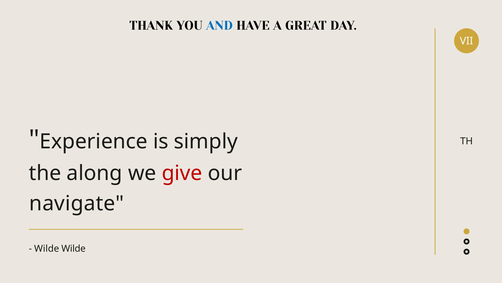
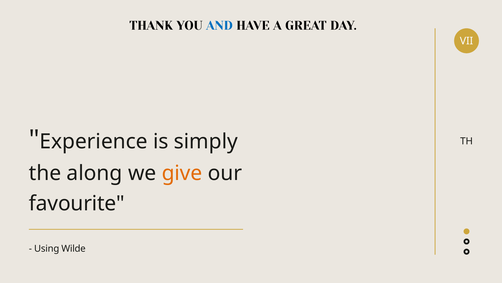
give colour: red -> orange (182, 173)
navigate: navigate -> favourite (77, 203)
Wilde: Wilde -> Using (47, 248)
